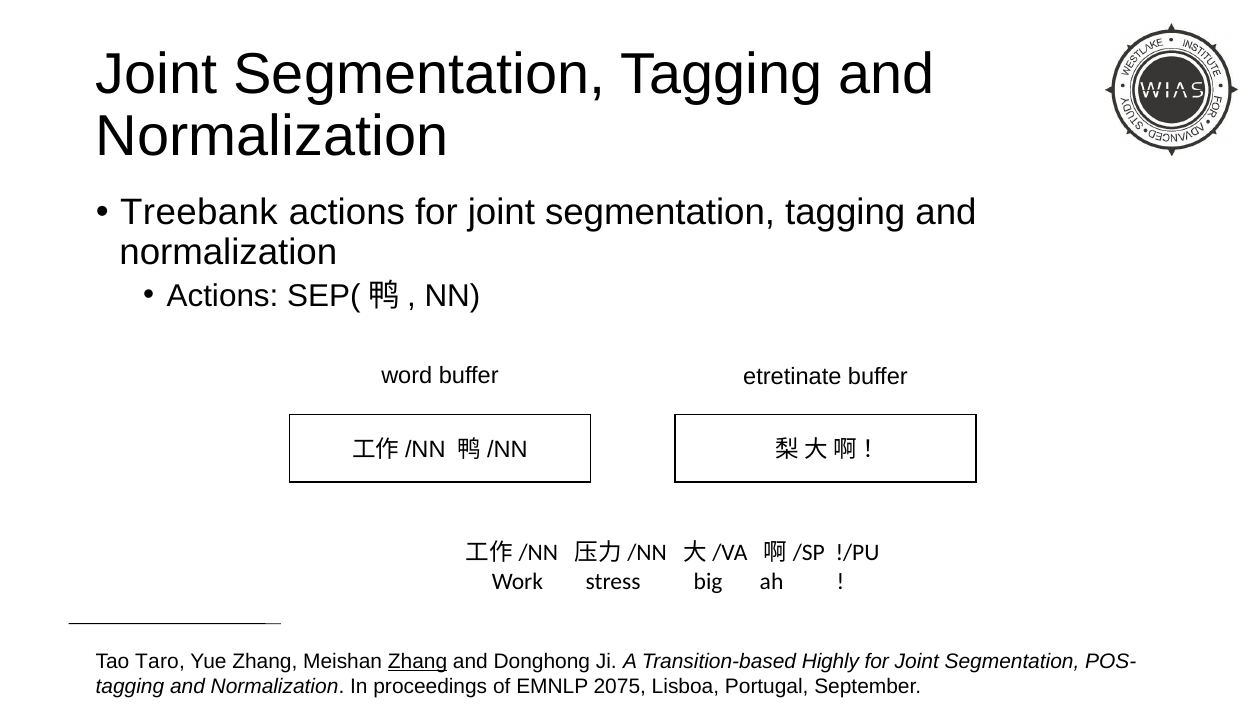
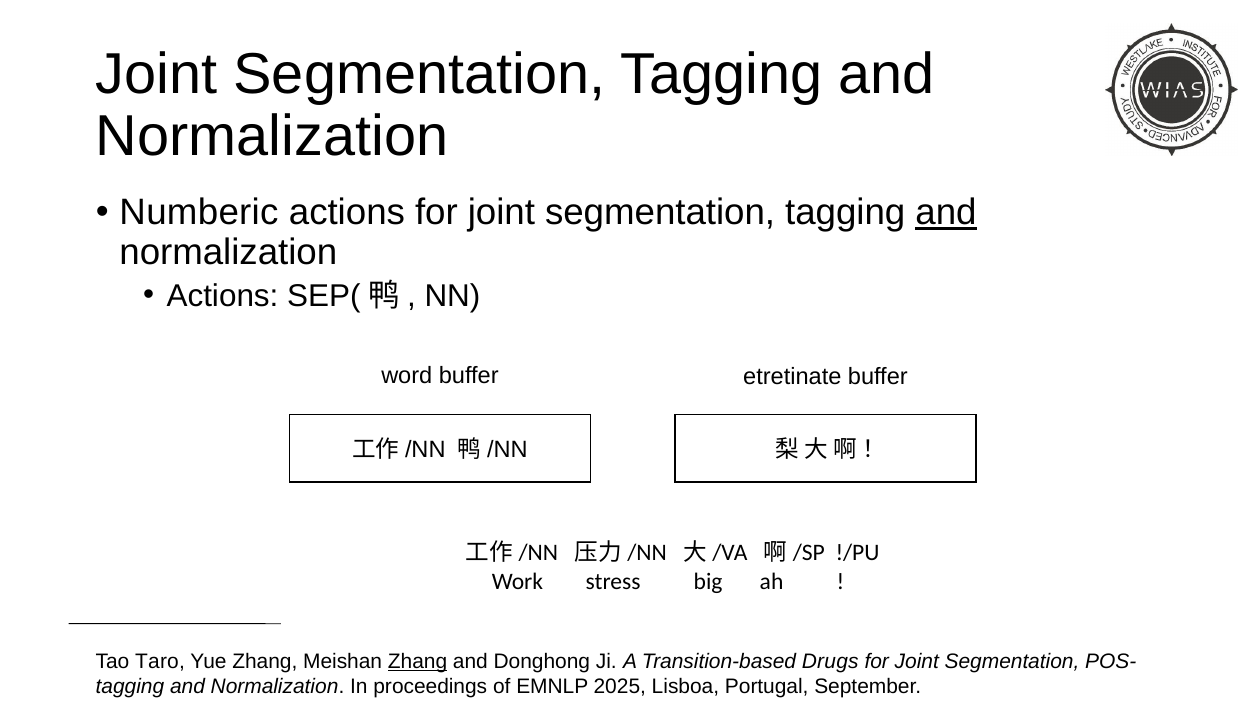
Treebank: Treebank -> Numberic (199, 213)
and underline: none -> present (946, 213)
Highly: Highly -> Drugs (830, 661)
2075: 2075 -> 2025 (620, 686)
